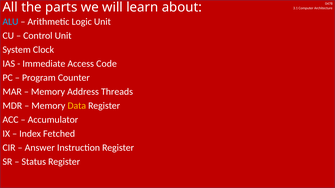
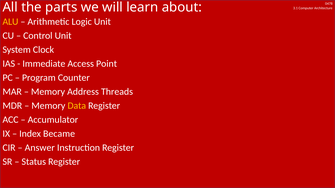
ALU colour: light blue -> yellow (10, 22)
Code: Code -> Point (107, 64)
Fetched: Fetched -> Became (59, 134)
